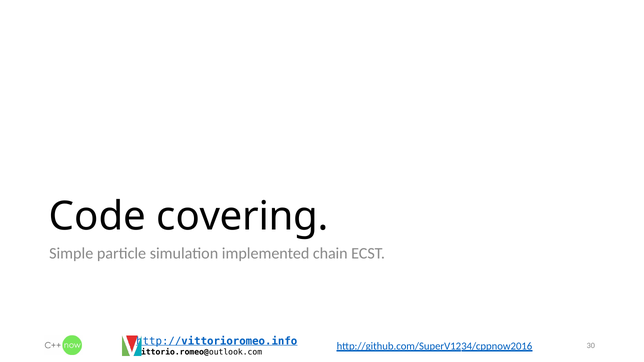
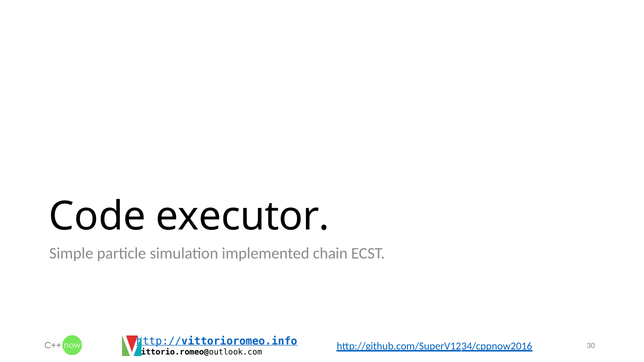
covering: covering -> executor (243, 217)
